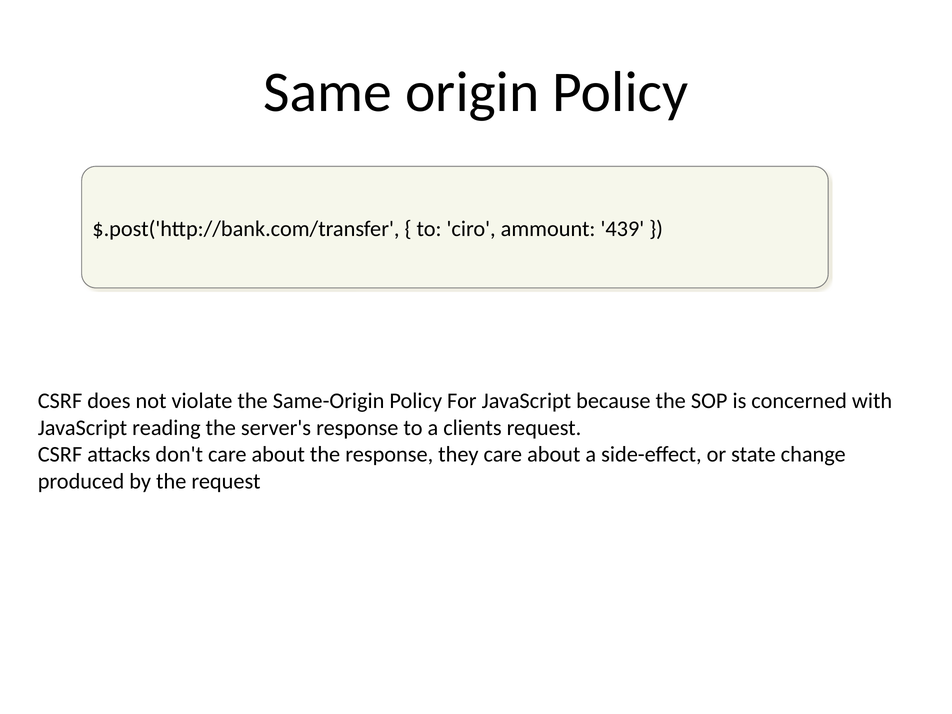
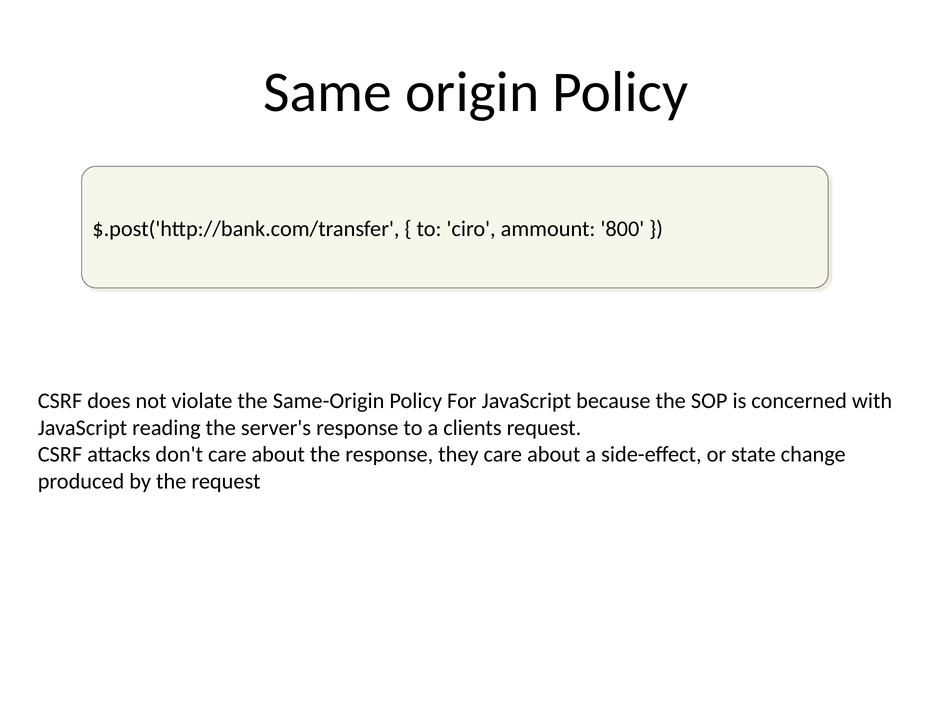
439: 439 -> 800 (622, 229)
